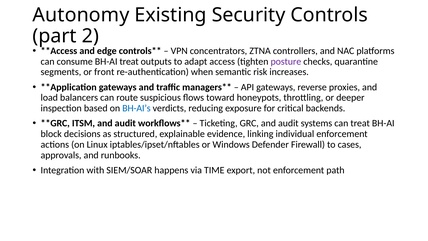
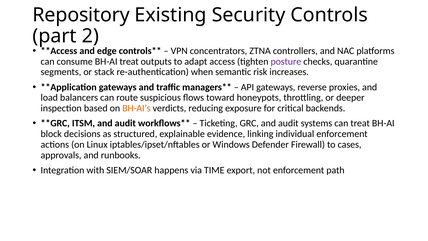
Autonomy: Autonomy -> Repository (81, 15)
front: front -> stack (104, 72)
BH-AI’s colour: blue -> orange (136, 108)
